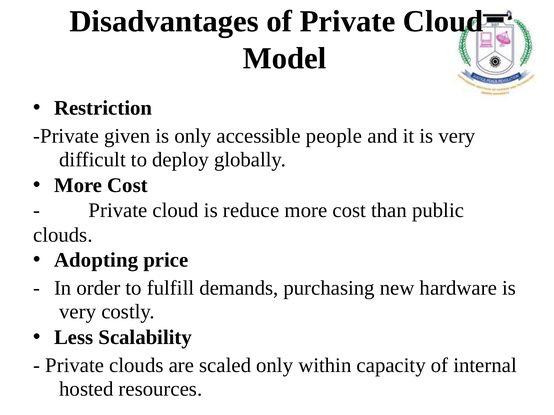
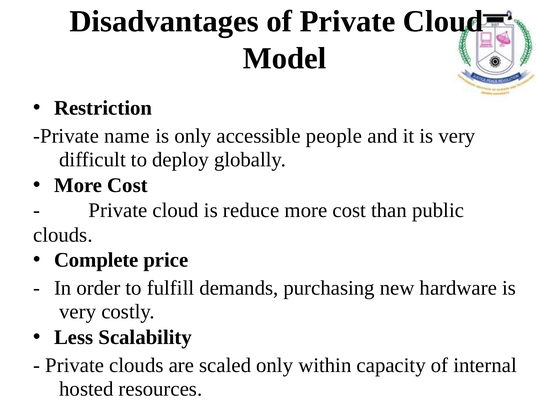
given: given -> name (127, 136)
Adopting: Adopting -> Complete (96, 260)
